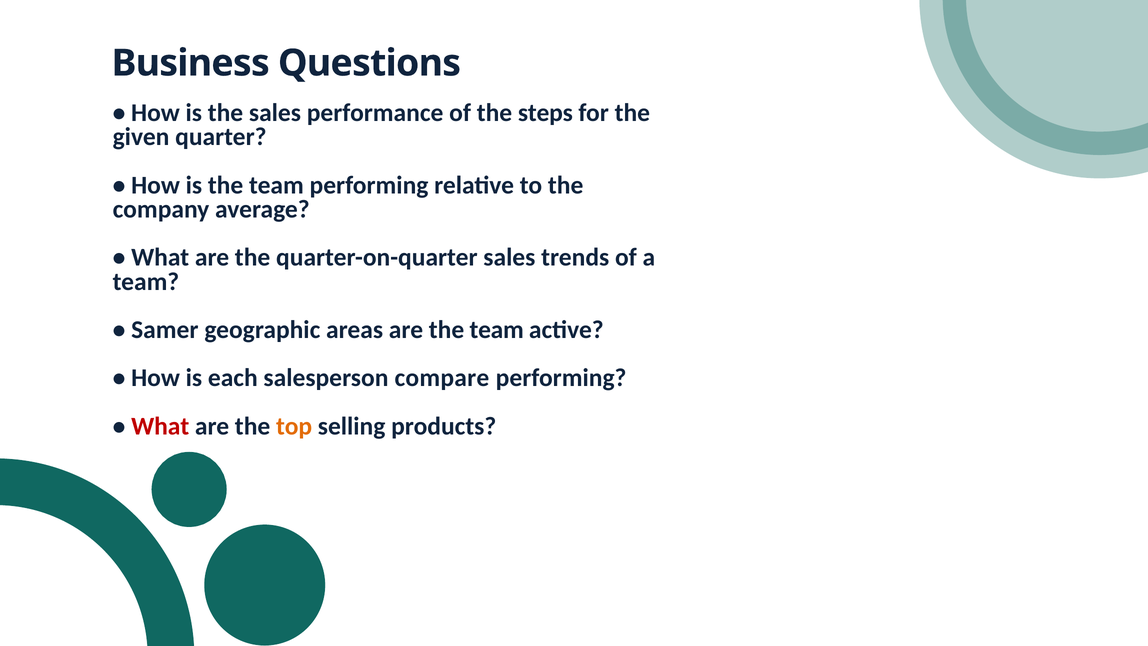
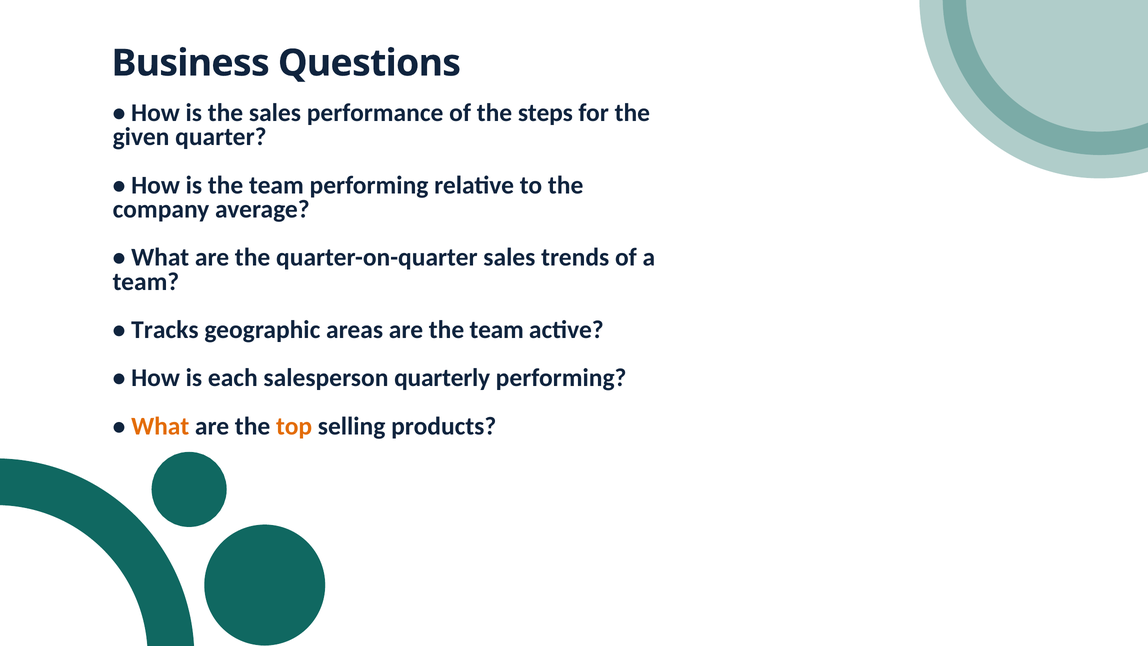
Samer: Samer -> Tracks (165, 330)
compare: compare -> quarterly (442, 378)
What colour: red -> orange (160, 426)
